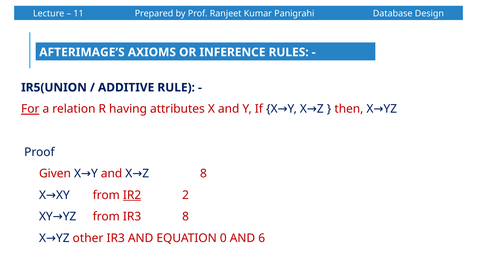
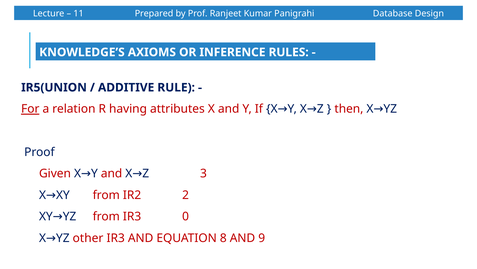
AFTERIMAGE’S: AFTERIMAGE’S -> KNOWLEDGE’S (82, 52)
8: 8 -> 3 (203, 173)
IR2 underline: present -> none (132, 195)
IR3 8: 8 -> 0 (186, 216)
0: 0 -> 8 (223, 238)
6: 6 -> 9 (262, 238)
